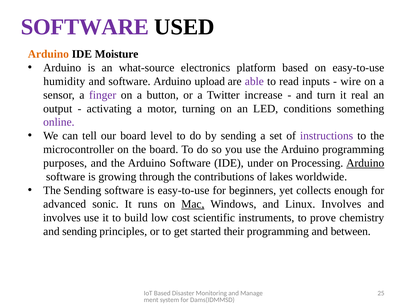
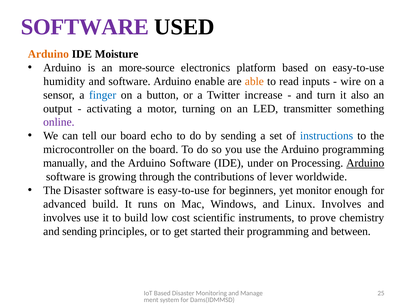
what-source: what-source -> more-source (147, 68)
upload: upload -> enable (210, 81)
able colour: purple -> orange (254, 81)
finger colour: purple -> blue (103, 95)
real: real -> also (360, 95)
conditions: conditions -> transmitter (308, 108)
level: level -> echo (161, 136)
instructions colour: purple -> blue (327, 136)
purposes: purposes -> manually (65, 163)
lakes: lakes -> lever (281, 177)
The Sending: Sending -> Disaster (82, 190)
collects: collects -> monitor (314, 190)
advanced sonic: sonic -> build (105, 204)
Mac underline: present -> none (193, 204)
